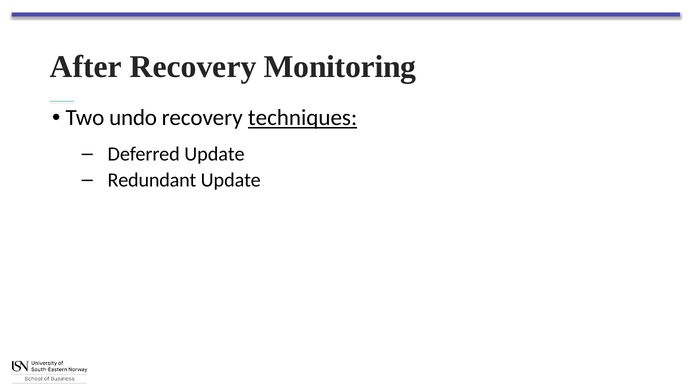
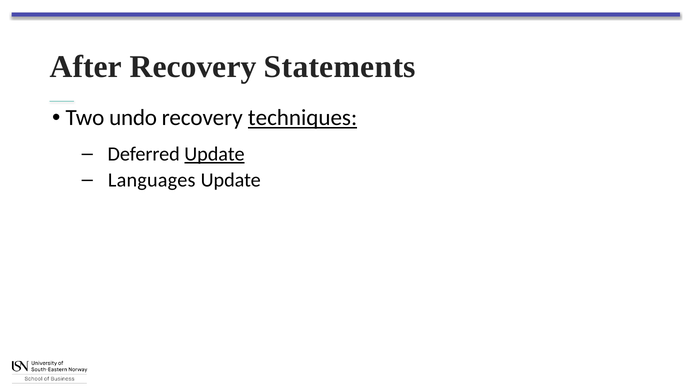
Monitoring: Monitoring -> Statements (340, 67)
Update underline: none -> present (214, 154)
Redundant: Redundant -> Languages (152, 180)
